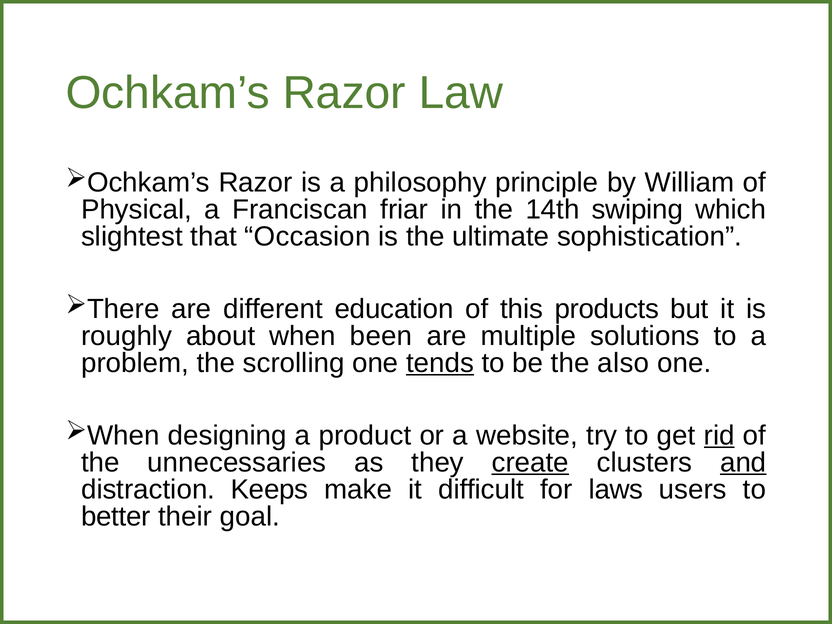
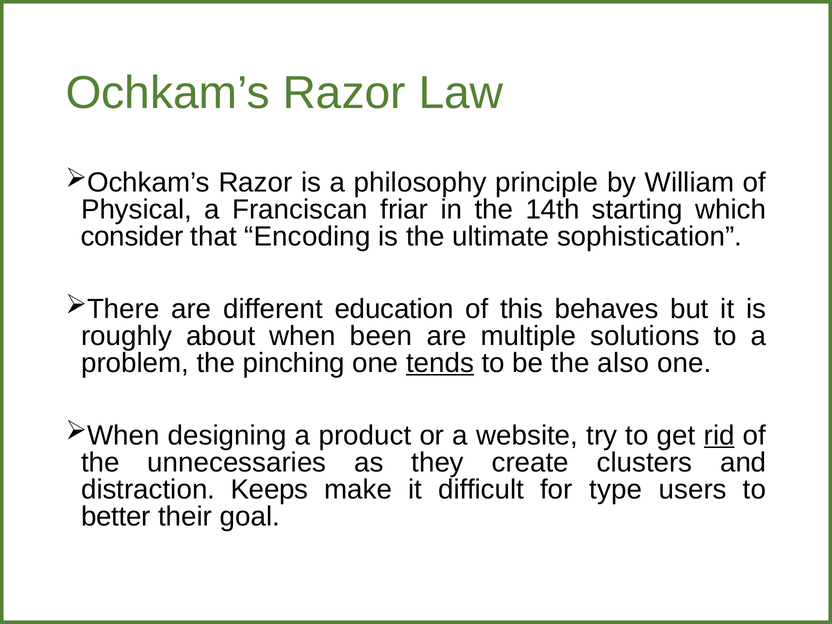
swiping: swiping -> starting (637, 210)
slightest: slightest -> consider (132, 237)
Occasion: Occasion -> Encoding (307, 237)
products: products -> behaves (607, 309)
scrolling: scrolling -> pinching (294, 363)
create underline: present -> none (530, 462)
and underline: present -> none (743, 462)
laws: laws -> type (616, 489)
